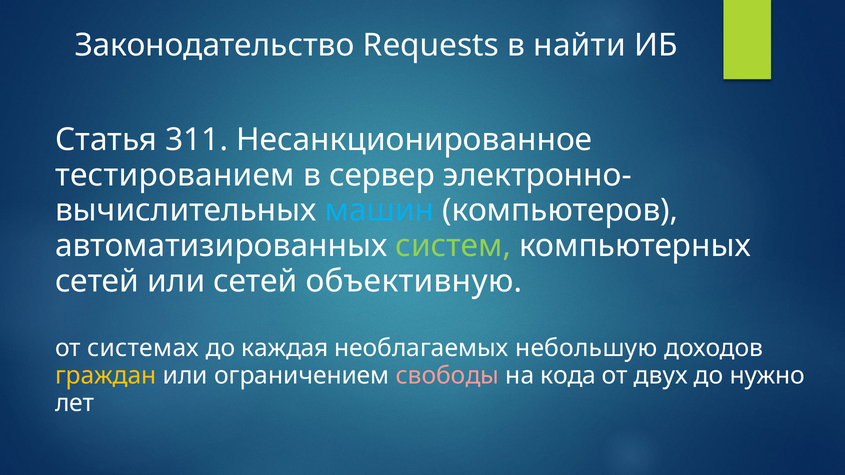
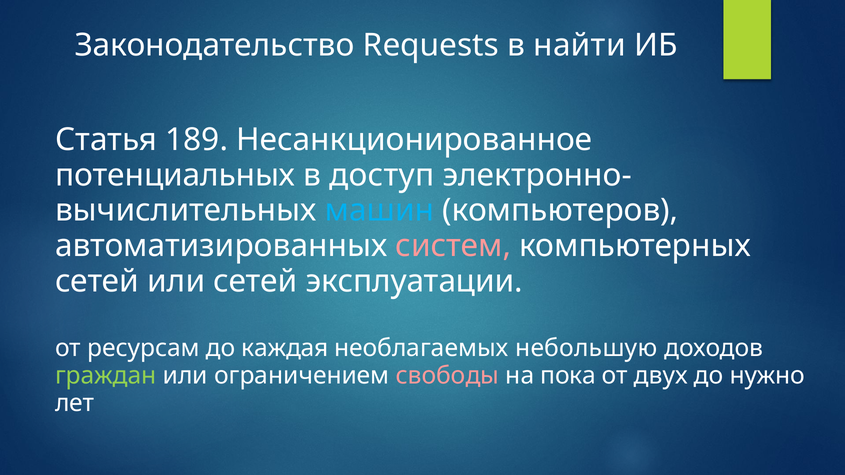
311: 311 -> 189 (197, 140)
тестированием: тестированием -> потенциальных (175, 175)
сервер: сервер -> доступ (382, 175)
систем colour: light green -> pink (453, 246)
объективную: объективную -> эксплуатации (414, 281)
системах: системах -> ресурсам (143, 348)
граждан colour: yellow -> light green (106, 376)
кода: кода -> пока (568, 376)
